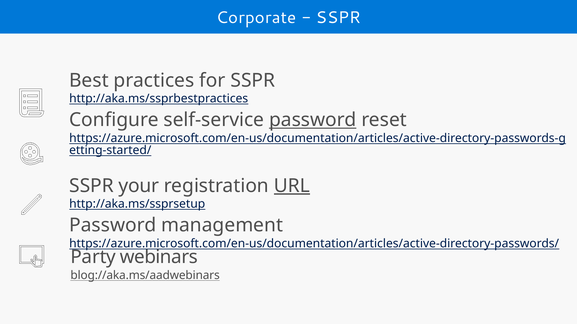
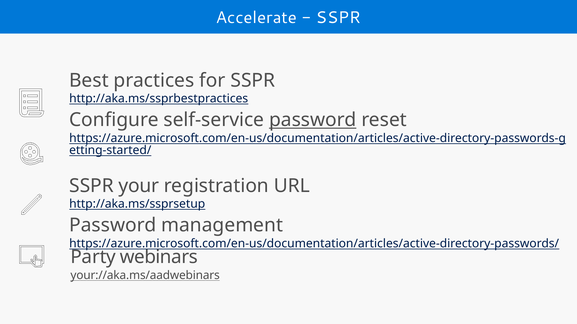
Corporate: Corporate -> Accelerate (256, 17)
URL underline: present -> none (292, 186)
blog://aka.ms/aadwebinars: blog://aka.ms/aadwebinars -> your://aka.ms/aadwebinars (145, 276)
